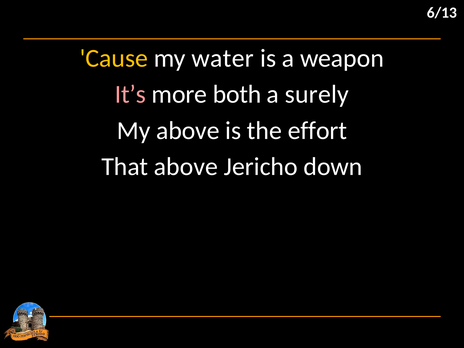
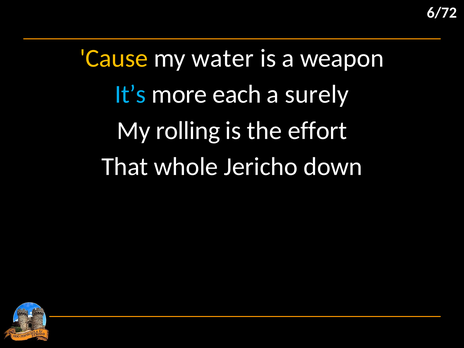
6/13: 6/13 -> 6/72 (442, 13)
It’s colour: pink -> light blue (130, 94)
both: both -> each (237, 94)
My above: above -> rolling (188, 131)
That above: above -> whole (186, 167)
